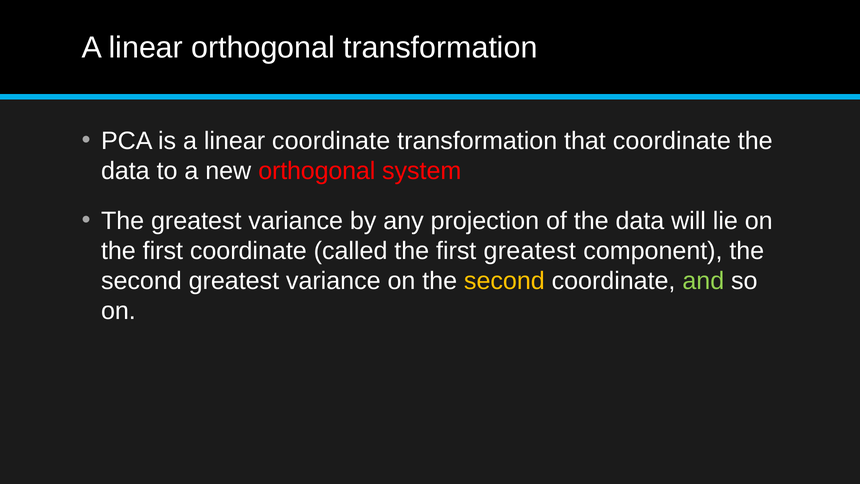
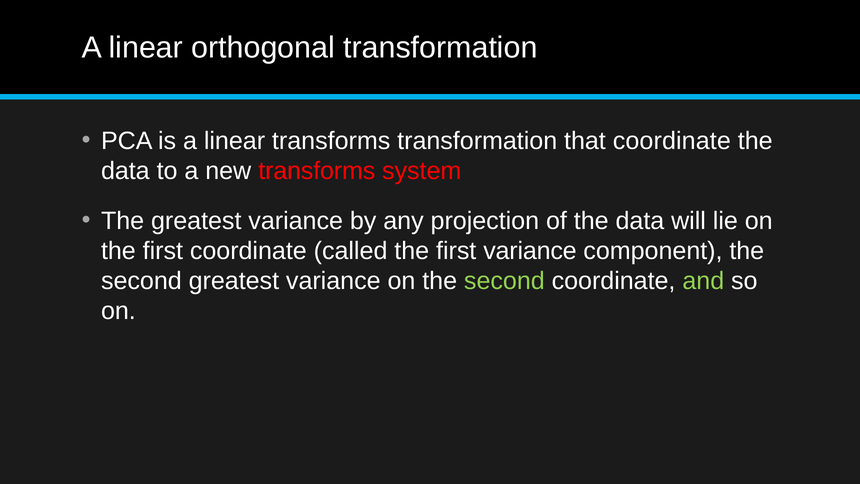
linear coordinate: coordinate -> transforms (331, 141)
new orthogonal: orthogonal -> transforms (317, 171)
first greatest: greatest -> variance (530, 251)
second colour: yellow -> light green (504, 281)
